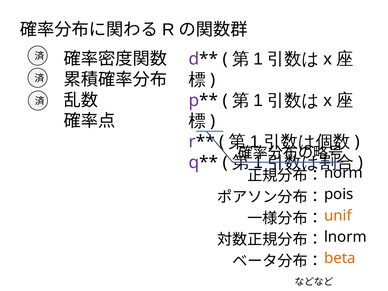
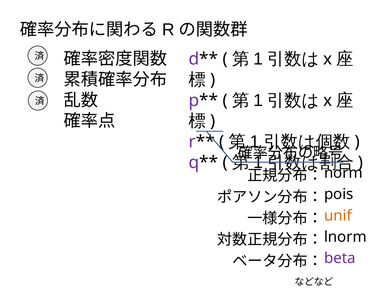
beta colour: orange -> purple (340, 258)
